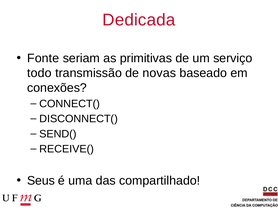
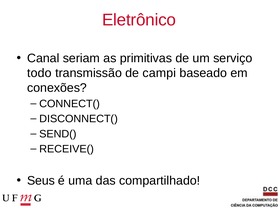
Dedicada: Dedicada -> Eletrônico (139, 20)
Fonte: Fonte -> Canal (43, 58)
novas: novas -> campi (159, 73)
